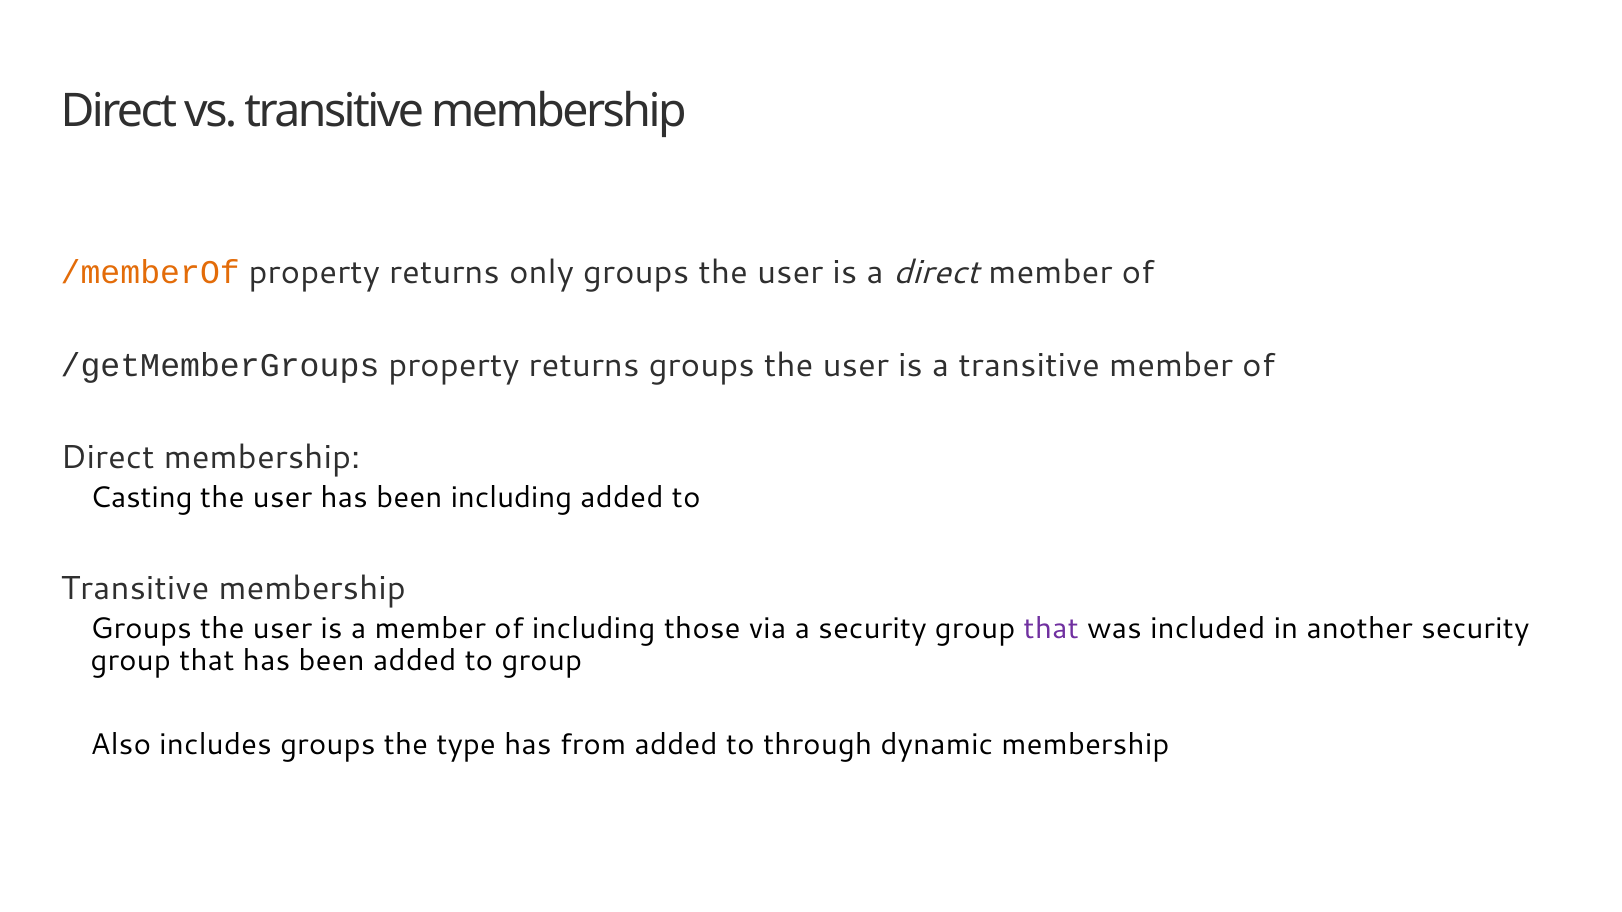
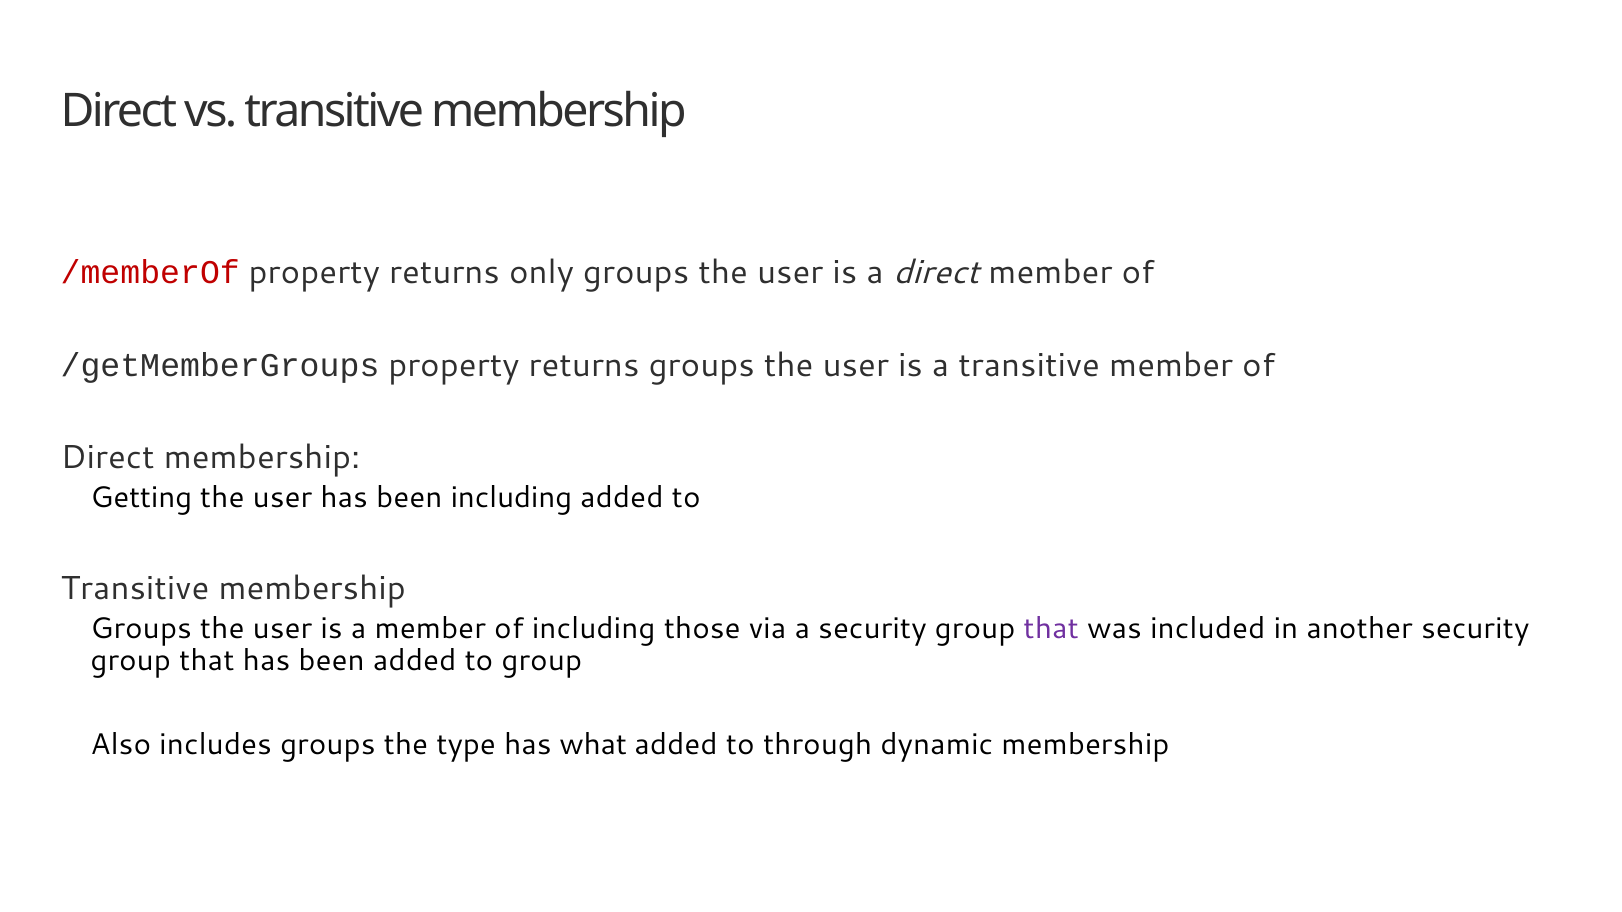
/memberOf colour: orange -> red (150, 273)
Casting: Casting -> Getting (141, 498)
from: from -> what (593, 745)
